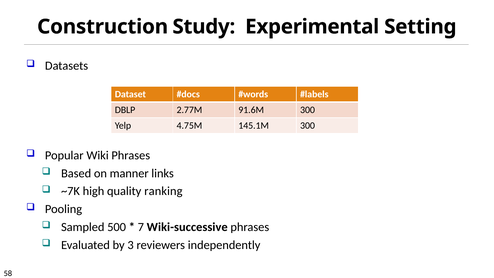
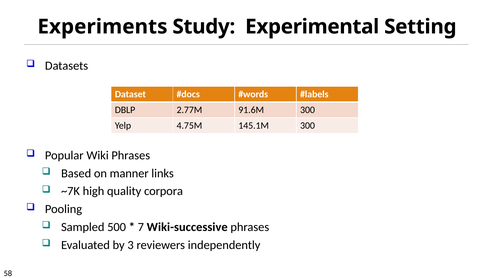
Construction: Construction -> Experiments (102, 27)
ranking: ranking -> corpora (164, 191)
